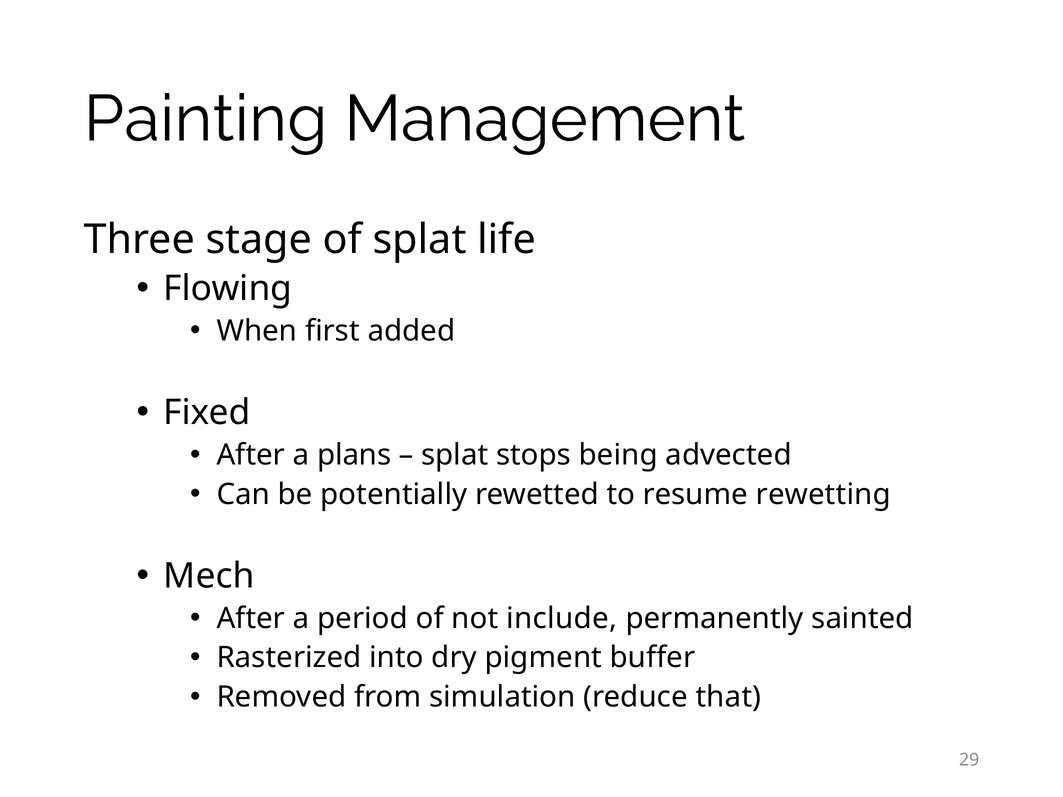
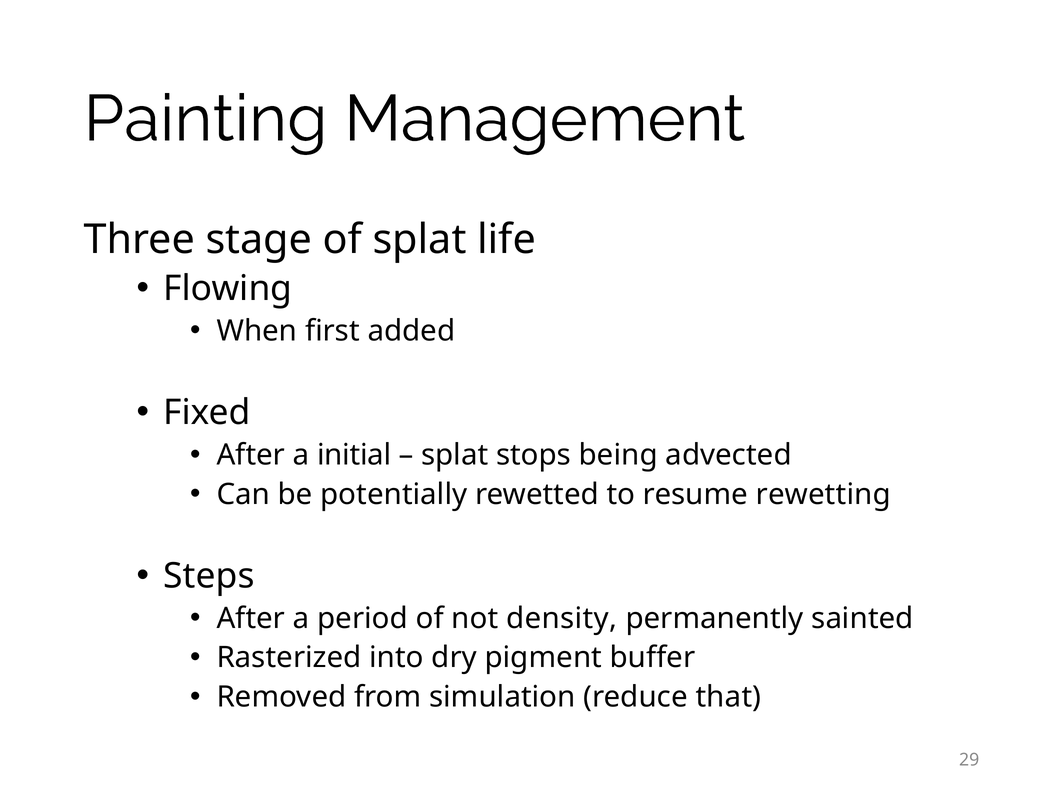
plans: plans -> initial (354, 455)
Mech: Mech -> Steps (209, 576)
include: include -> density (562, 619)
